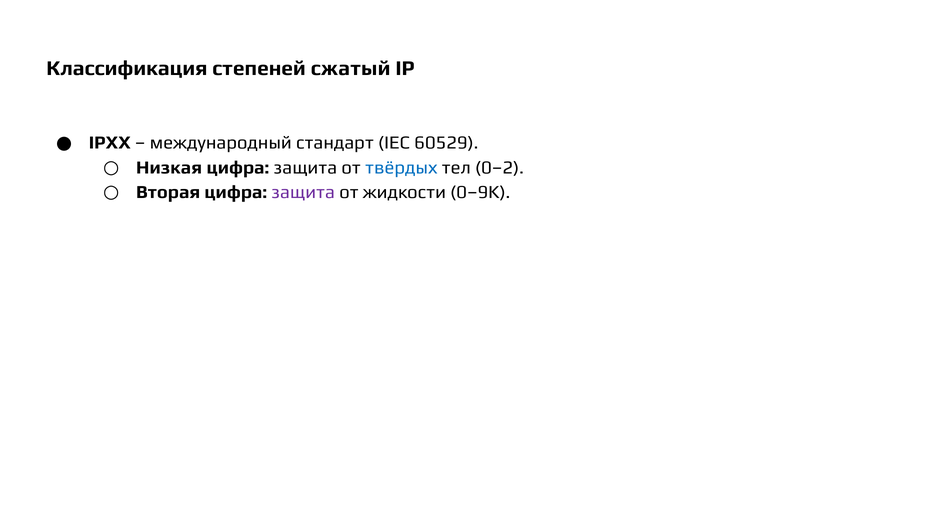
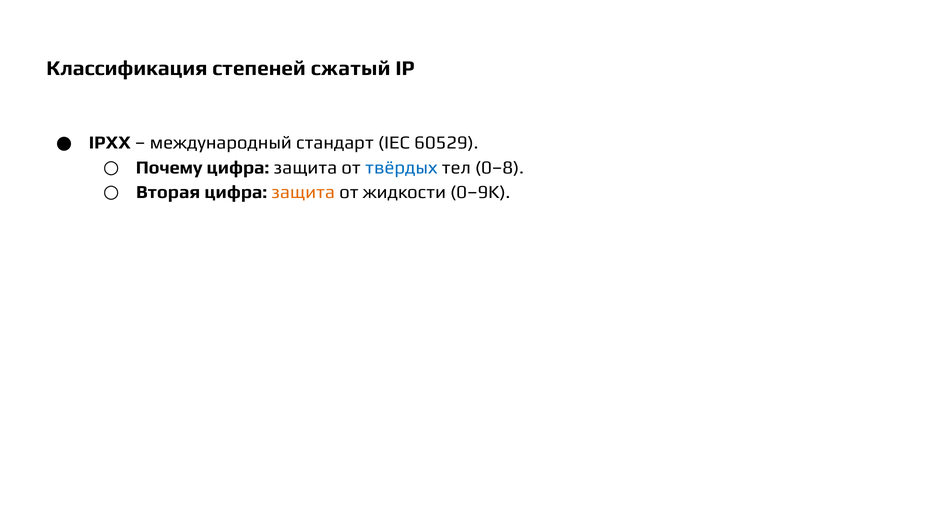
Низкая: Низкая -> Почему (169, 167)
0–2: 0–2 -> 0–8 (499, 167)
защита colour: purple -> orange (303, 192)
